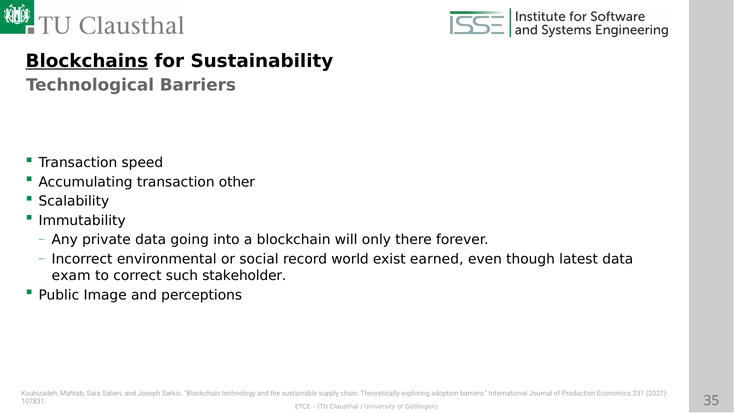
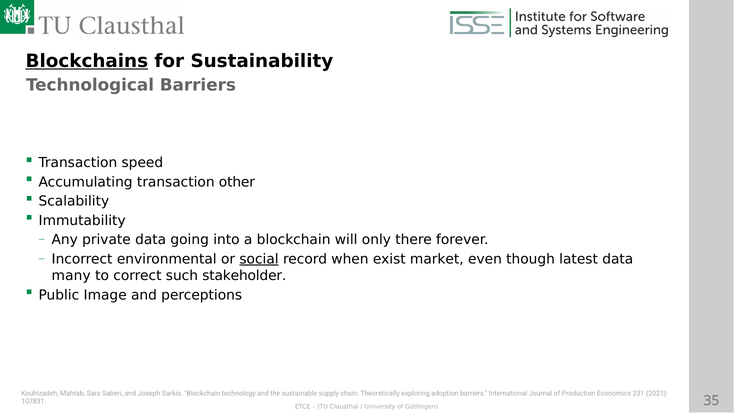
social underline: none -> present (259, 259)
world: world -> when (350, 259)
earned: earned -> market (437, 259)
exam: exam -> many (71, 276)
